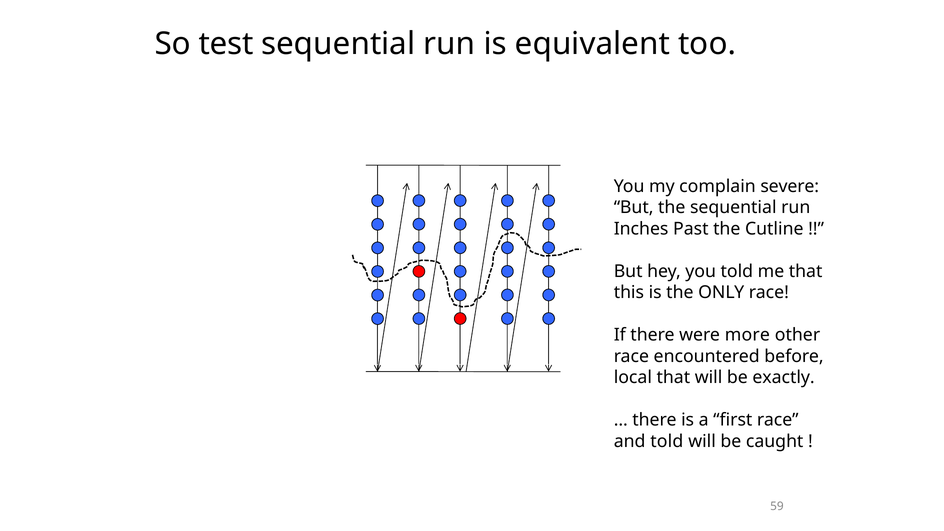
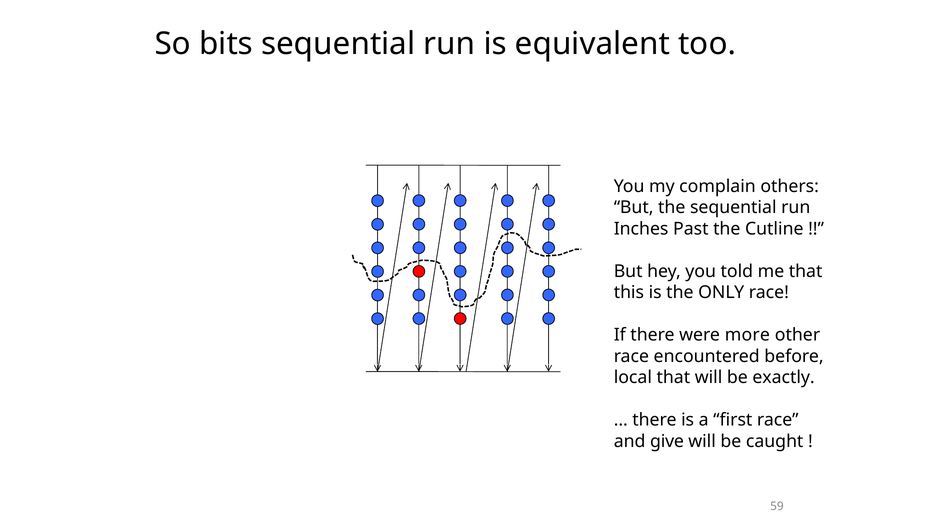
test: test -> bits (226, 44)
severe: severe -> others (790, 186)
and told: told -> give (667, 441)
